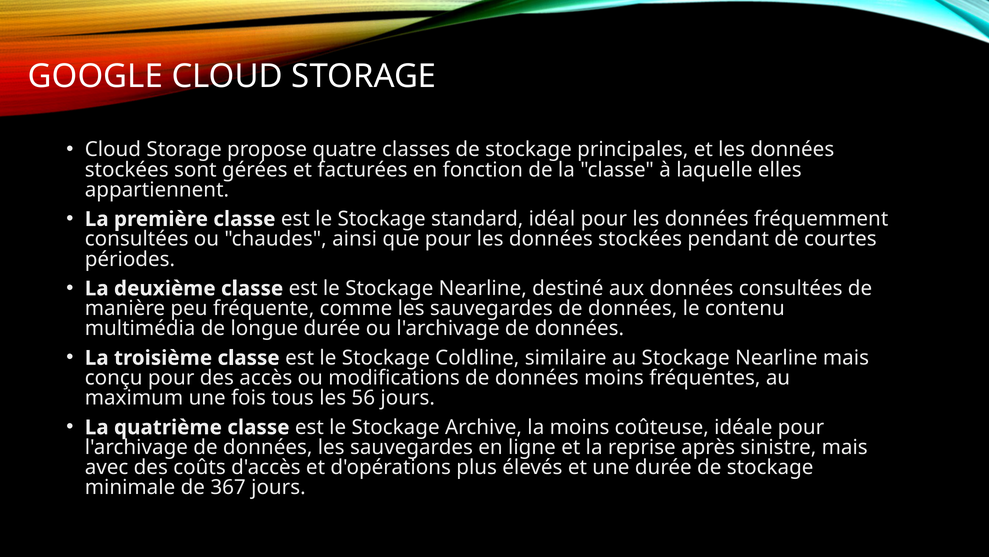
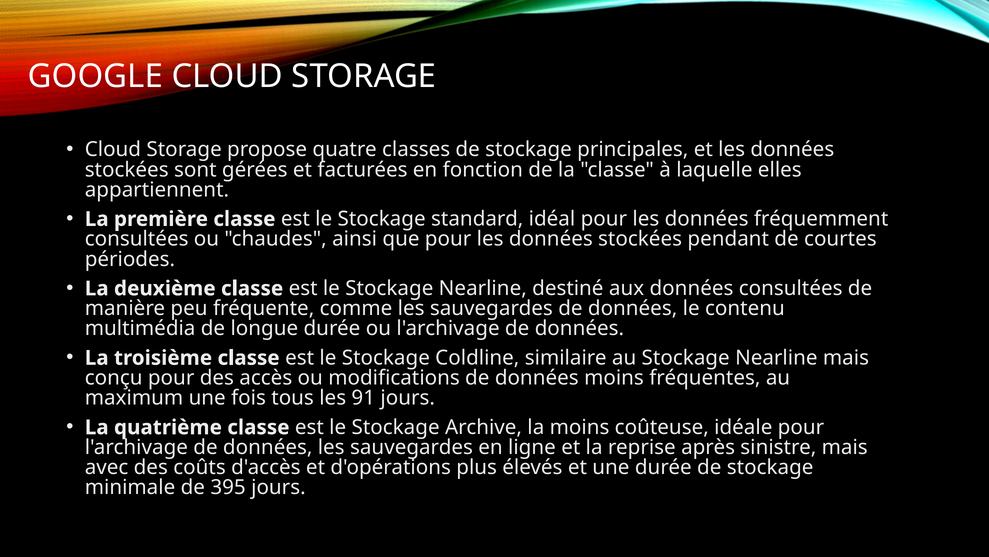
56: 56 -> 91 (363, 398)
367: 367 -> 395 (228, 487)
